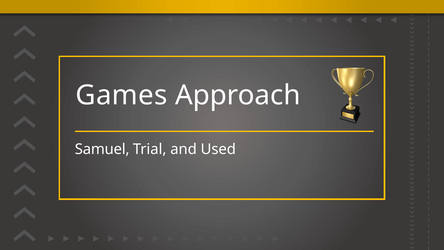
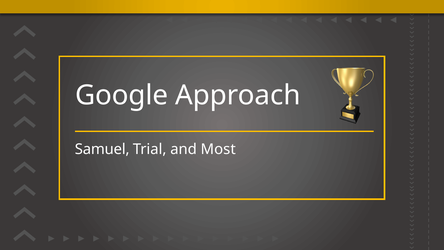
Games: Games -> Google (122, 95)
Used: Used -> Most (218, 149)
